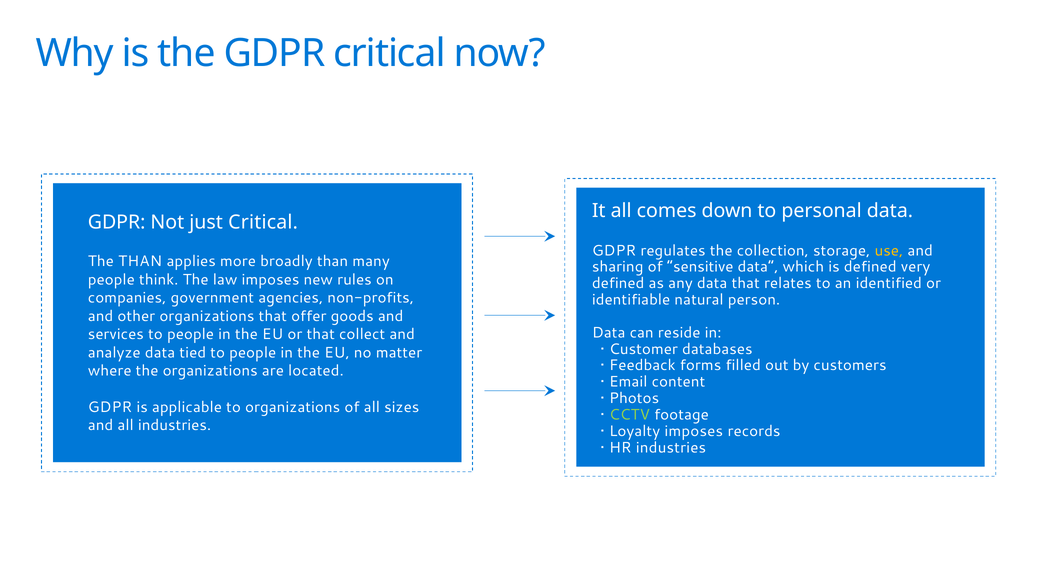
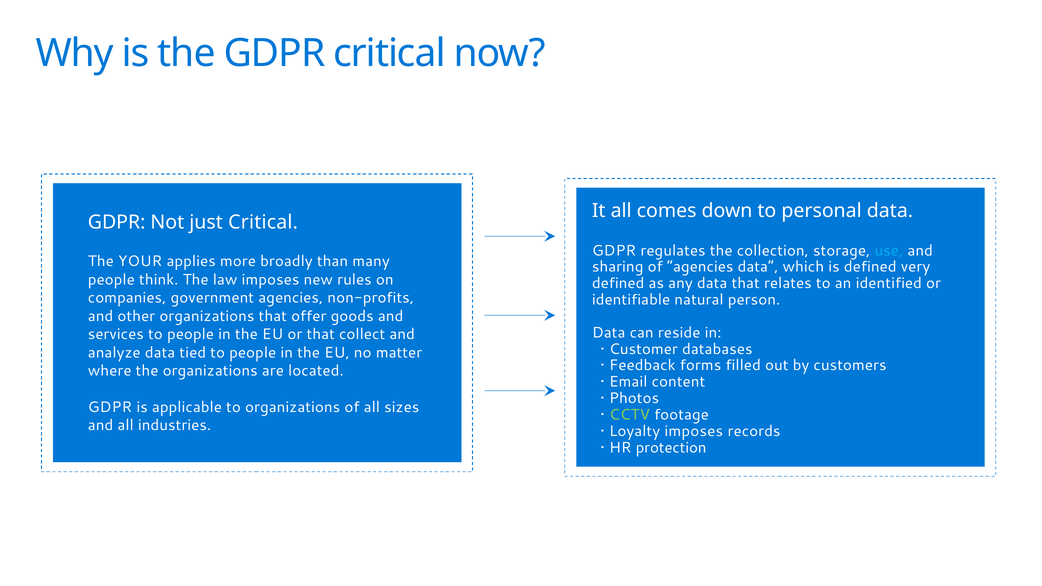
use colour: yellow -> light blue (889, 251)
The THAN: THAN -> YOUR (140, 261)
of sensitive: sensitive -> agencies (700, 267)
HR industries: industries -> protection (671, 448)
